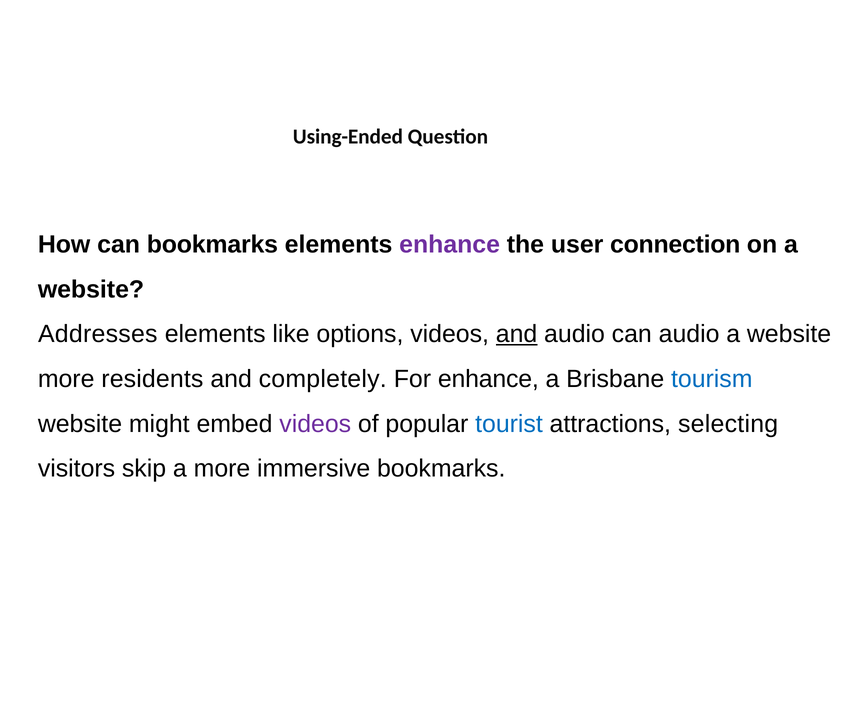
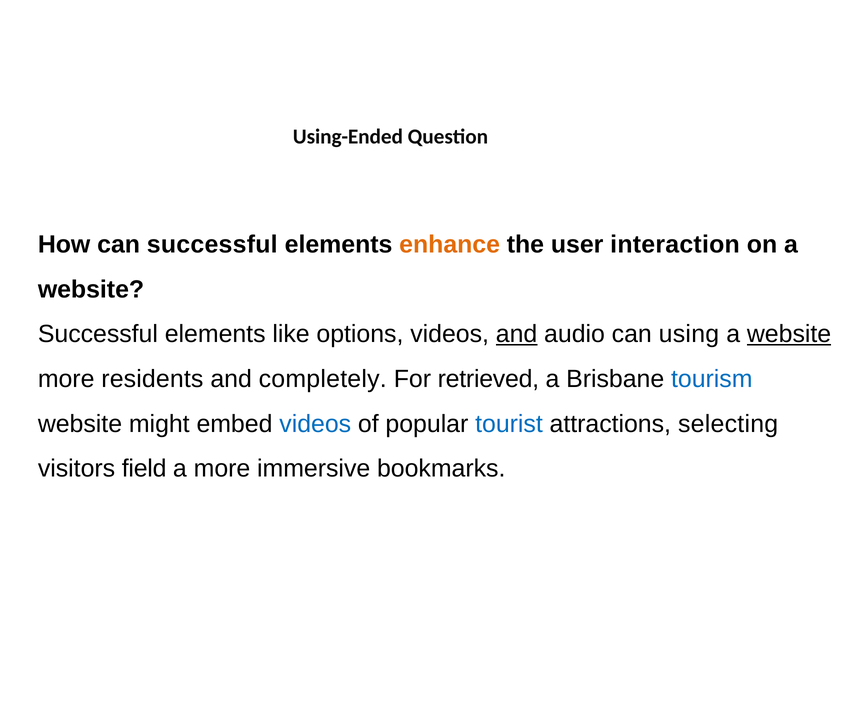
can bookmarks: bookmarks -> successful (212, 245)
enhance colour: purple -> orange (450, 245)
connection: connection -> interaction (675, 245)
Addresses: Addresses -> Successful (98, 334)
can audio: audio -> using (689, 334)
website underline: none -> present (789, 334)
For enhance: enhance -> retrieved (488, 379)
videos colour: purple -> blue (315, 424)
skip: skip -> field (144, 469)
